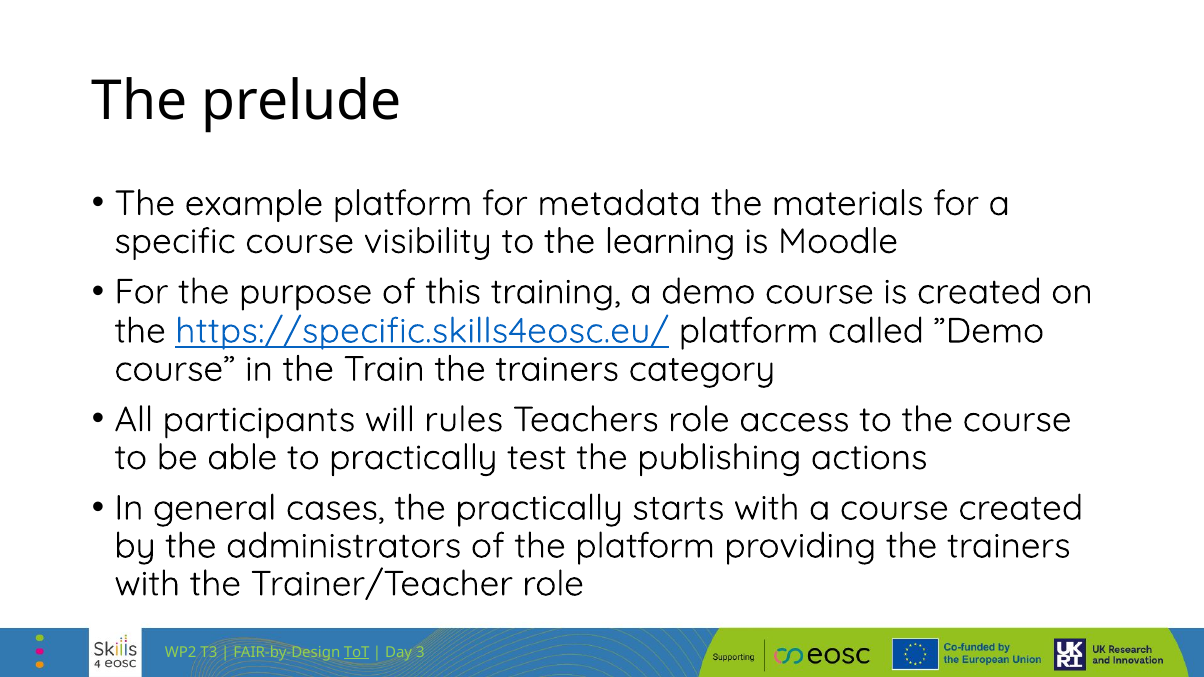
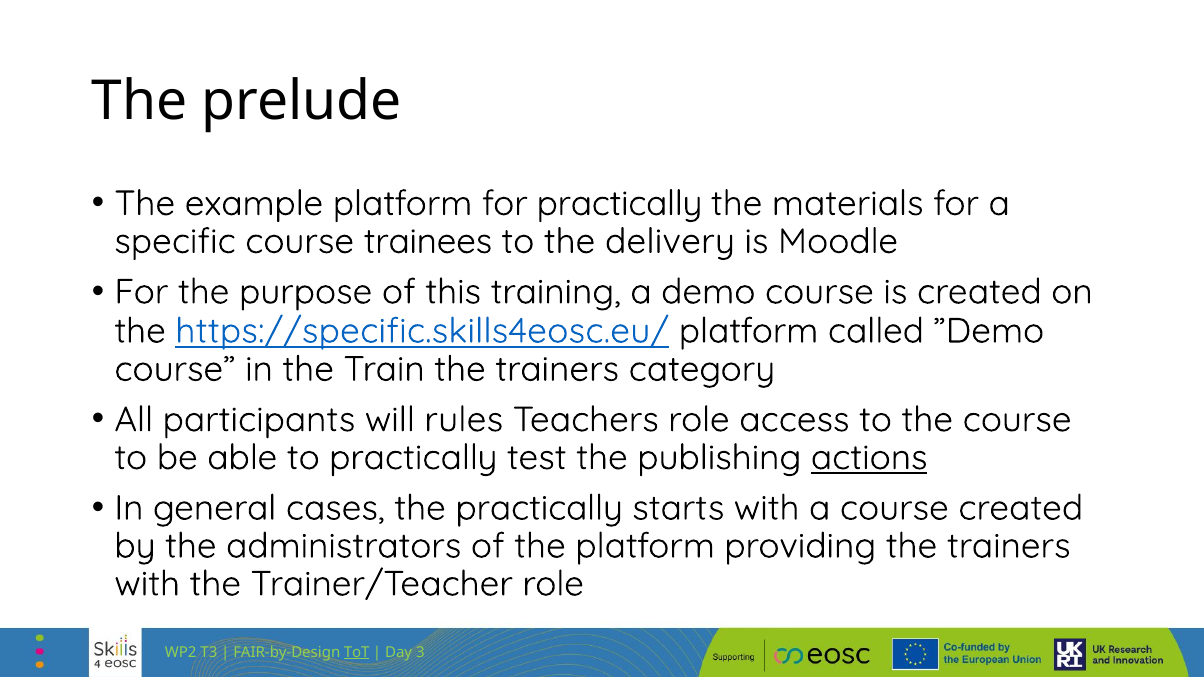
for metadata: metadata -> practically (620, 204)
visibility: visibility -> trainees (428, 241)
learning: learning -> delivery (670, 241)
actions underline: none -> present (869, 458)
